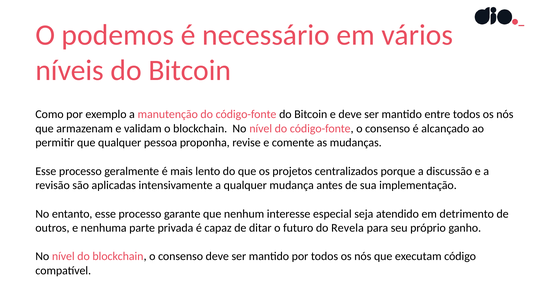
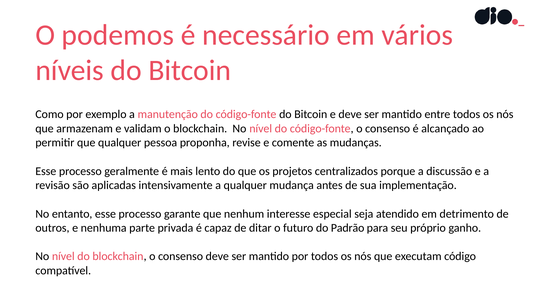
Revela: Revela -> Padrão (348, 228)
